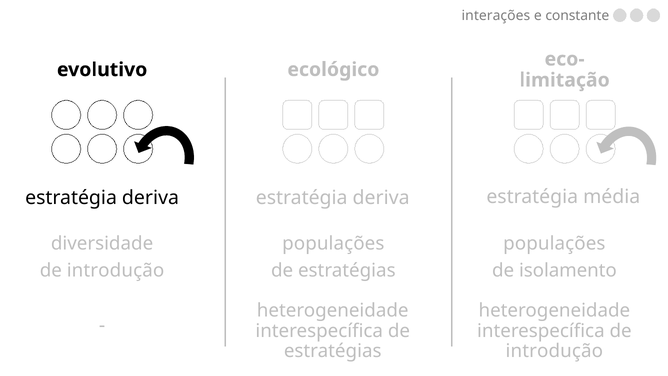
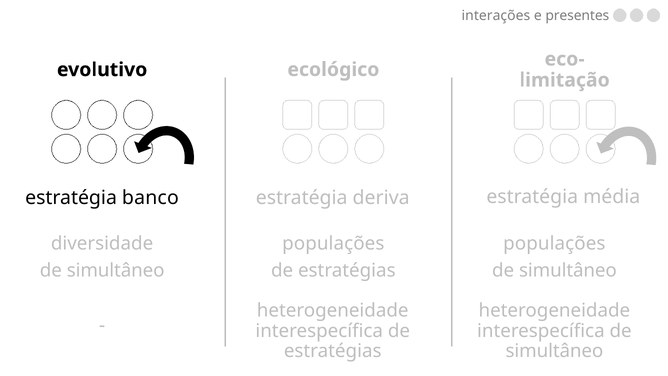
constante: constante -> presentes (577, 16)
deriva: deriva -> banco (150, 198)
introdução: introdução -> simultâneo (116, 271)
isolamento: isolamento -> simultâneo (568, 271)
introdução: introdução -> simultâneo (554, 351)
